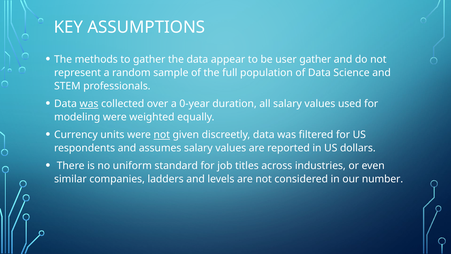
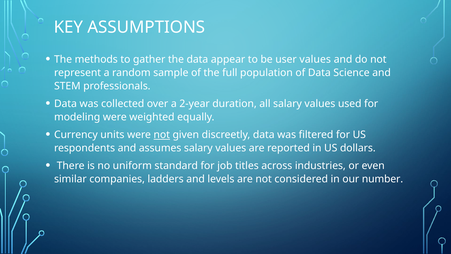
user gather: gather -> values (315, 59)
was underline: present -> none (89, 104)
0-year: 0-year -> 2-year (195, 104)
